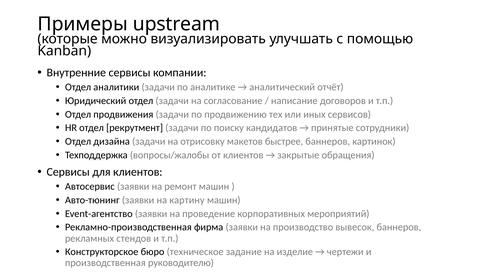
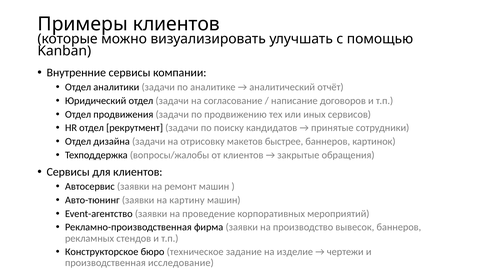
Примеры upstream: upstream -> клиентов (176, 24)
руководителю: руководителю -> исследование (181, 263)
